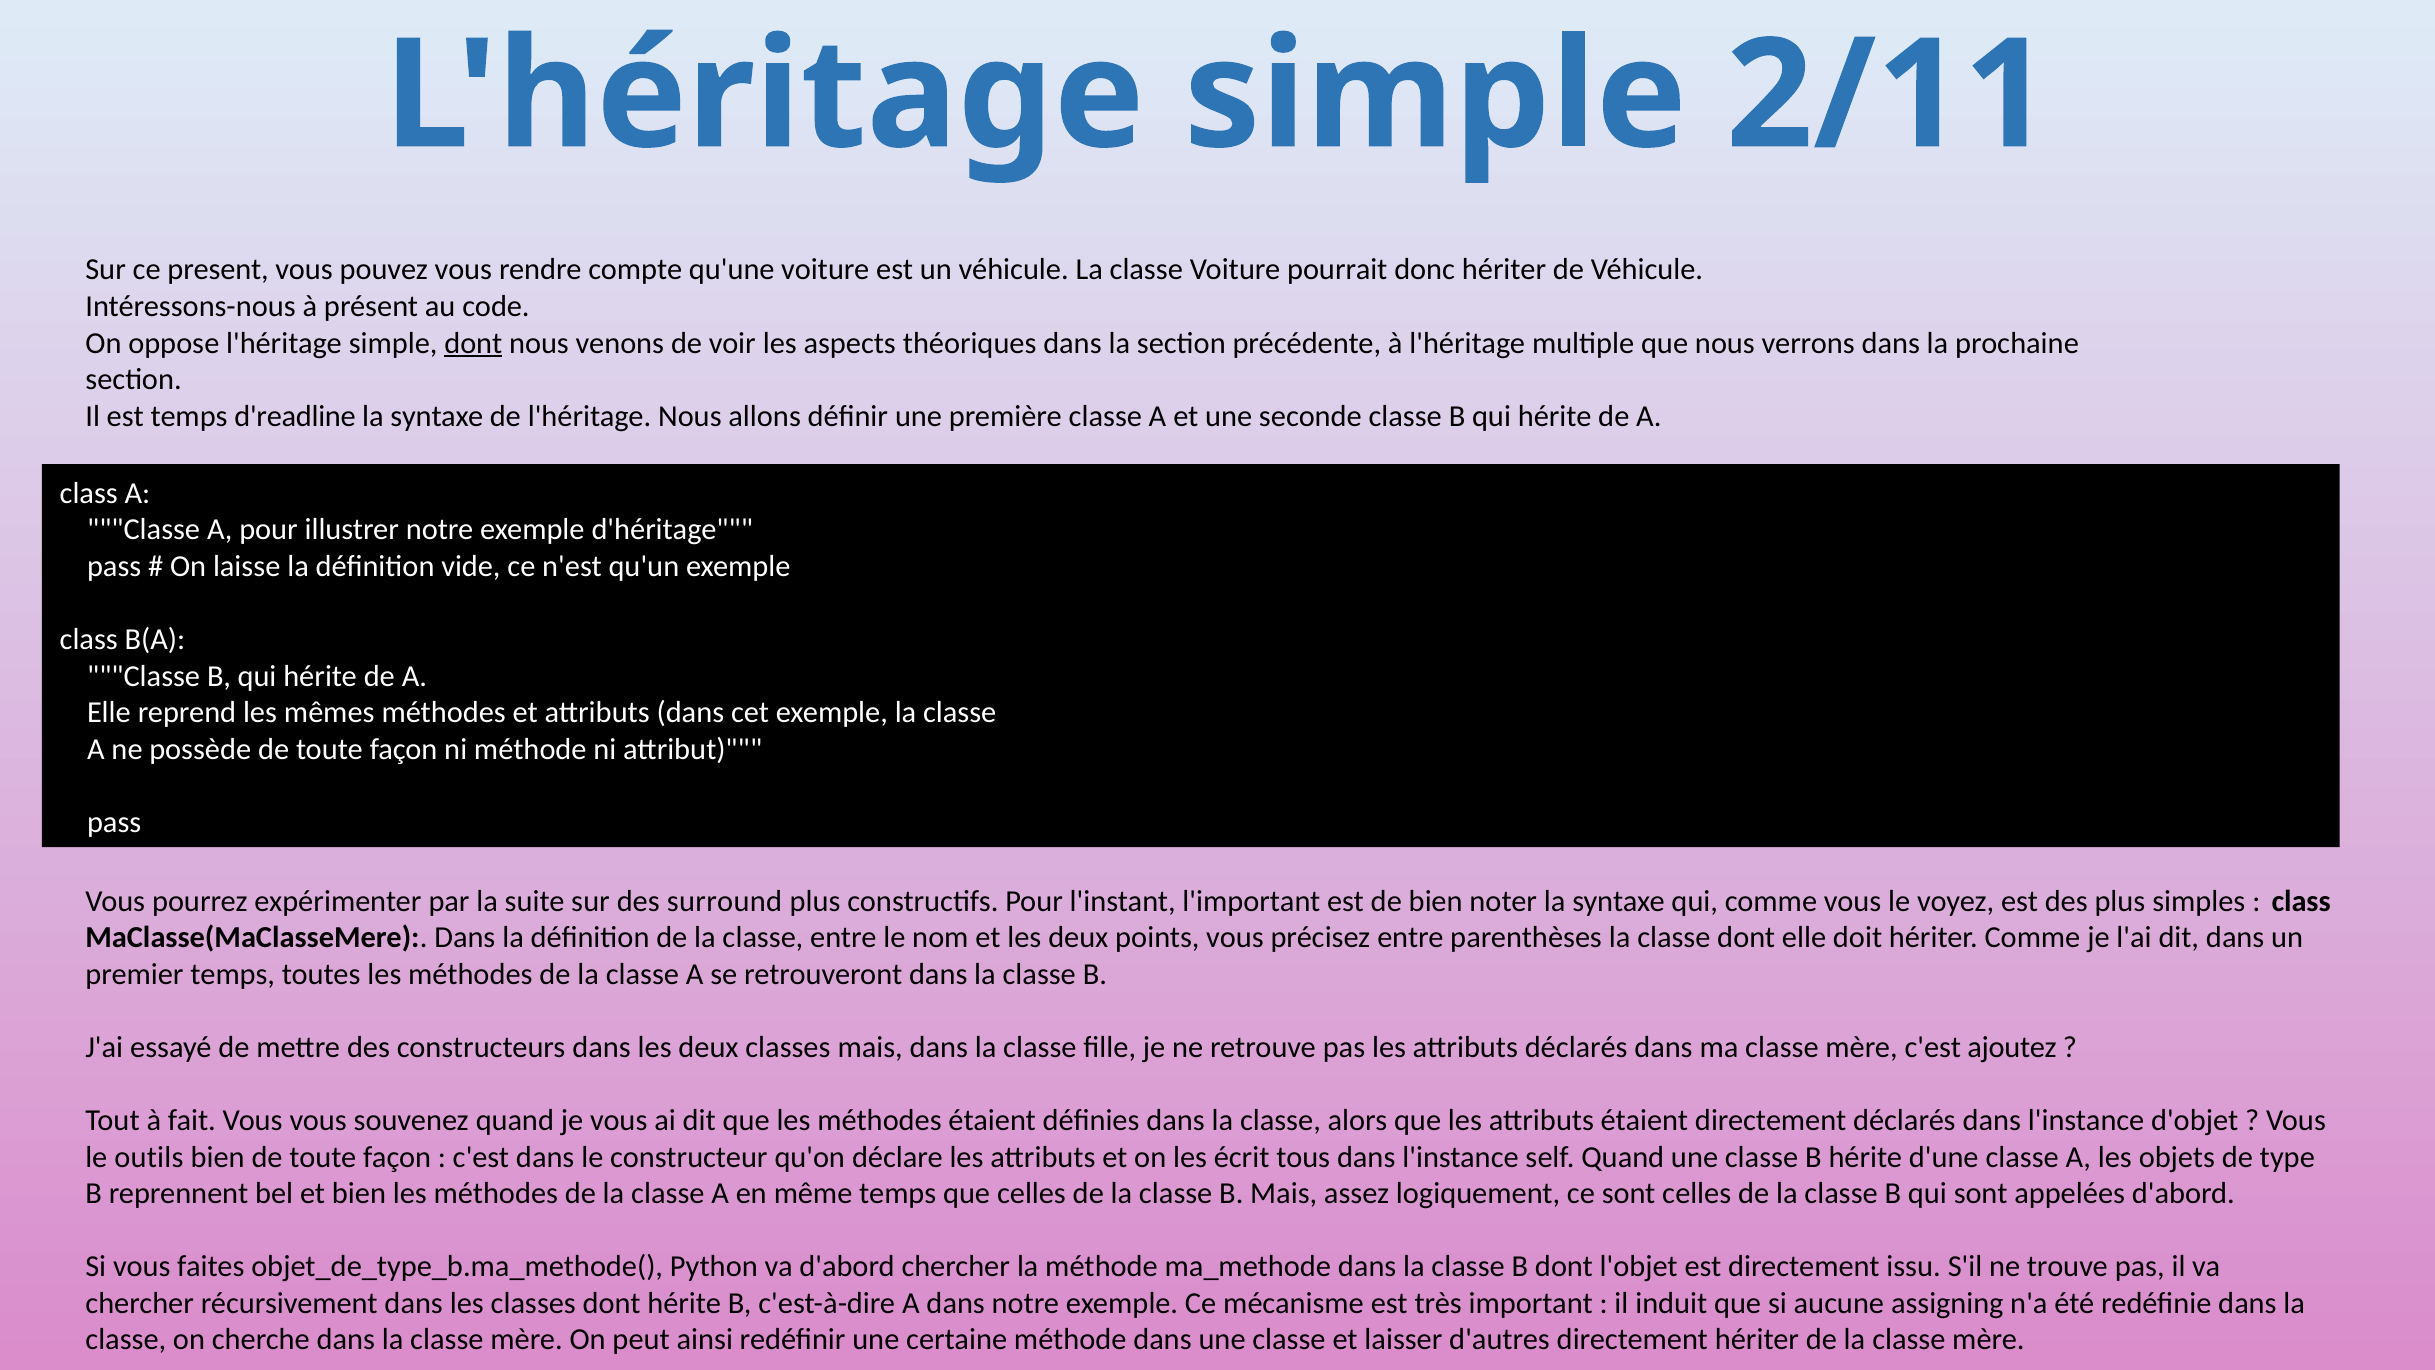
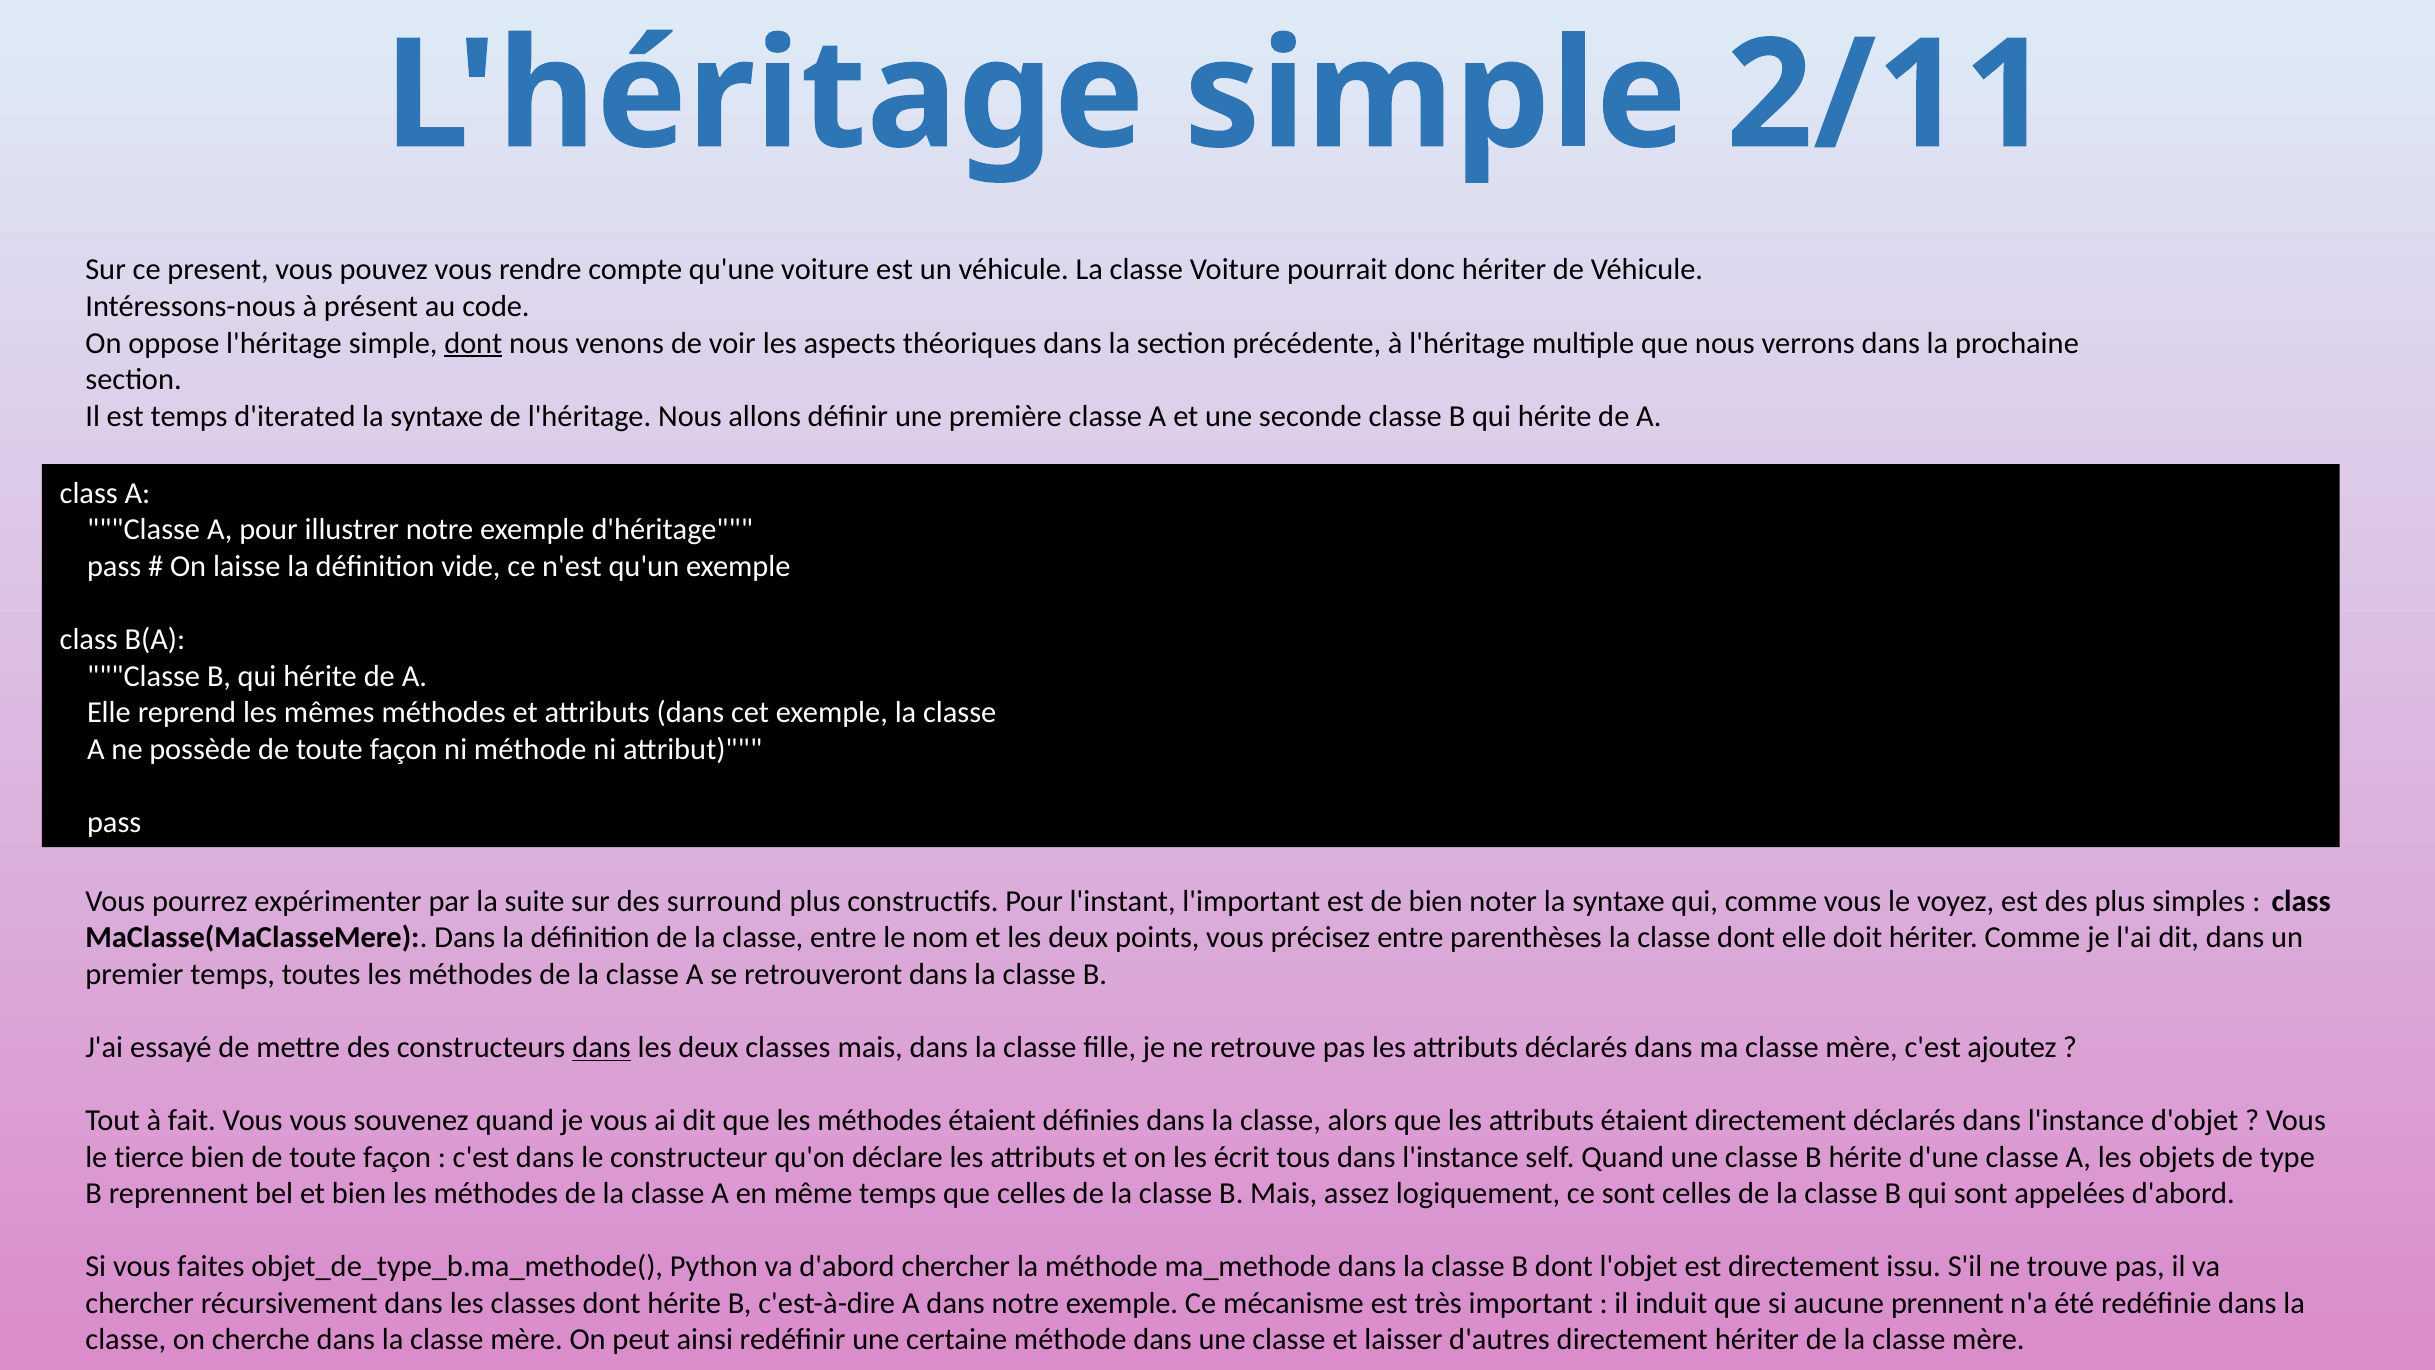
d'readline: d'readline -> d'iterated (295, 416)
dans underline: none -> present (601, 1047)
outils: outils -> tierce (149, 1157)
assigning: assigning -> prennent (1947, 1303)
